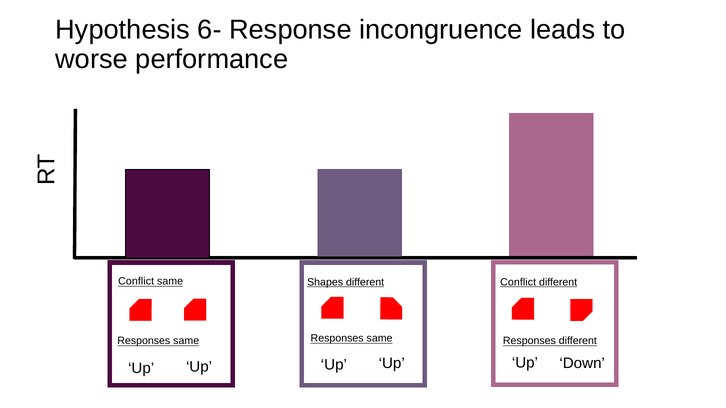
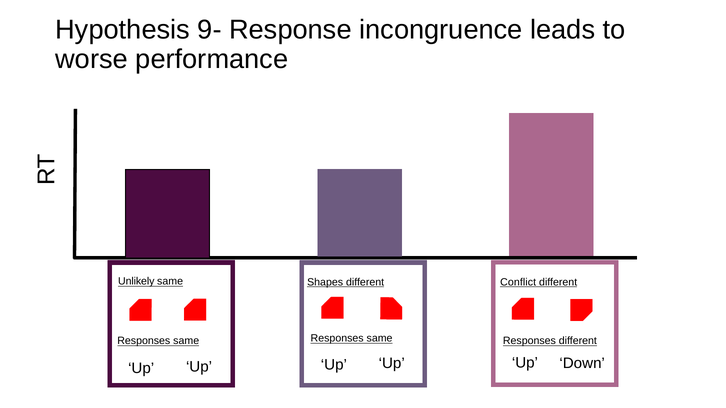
6-: 6- -> 9- (210, 30)
Conflict: Conflict -> Unlikely (136, 282)
